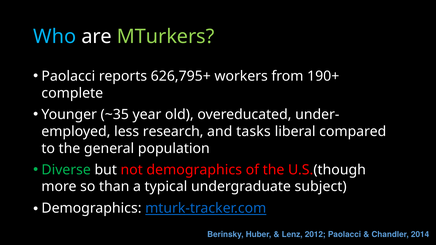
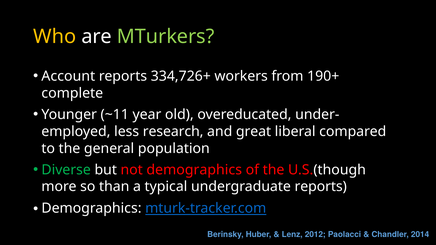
Who colour: light blue -> yellow (55, 37)
Paolacci: Paolacci -> Account (68, 76)
626,795+: 626,795+ -> 334,726+ (181, 76)
~35: ~35 -> ~11 (115, 115)
tasks: tasks -> great (254, 132)
undergraduate subject: subject -> reports (321, 187)
